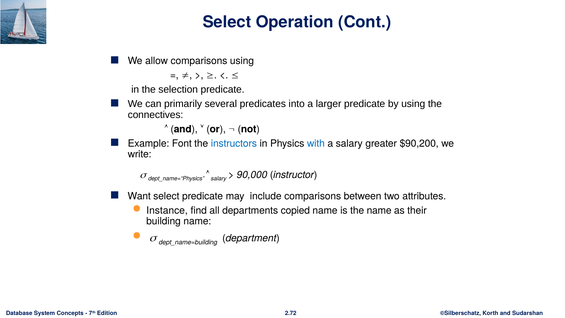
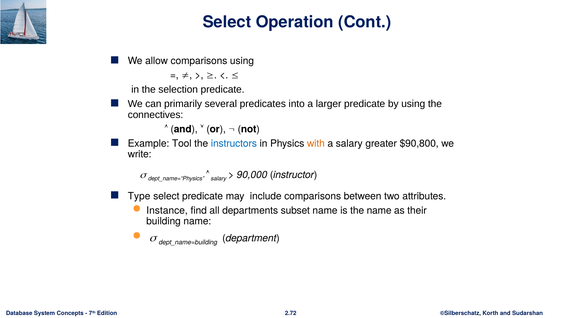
Font: Font -> Tool (182, 143)
with colour: blue -> orange (316, 143)
$90,200: $90,200 -> $90,800 (419, 143)
Want: Want -> Type (139, 196)
copied: copied -> subset (295, 210)
